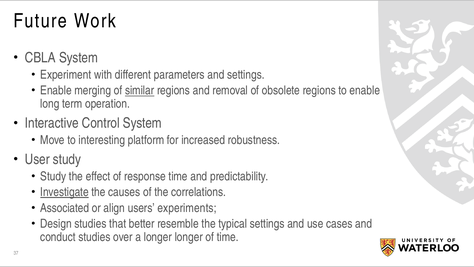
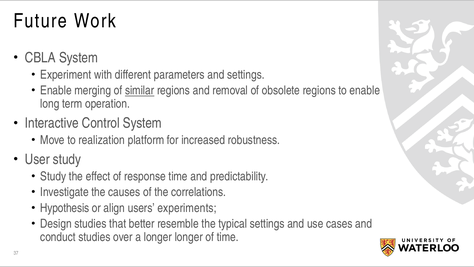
interesting: interesting -> realization (102, 140)
Investigate underline: present -> none (64, 192)
Associated: Associated -> Hypothesis (65, 208)
